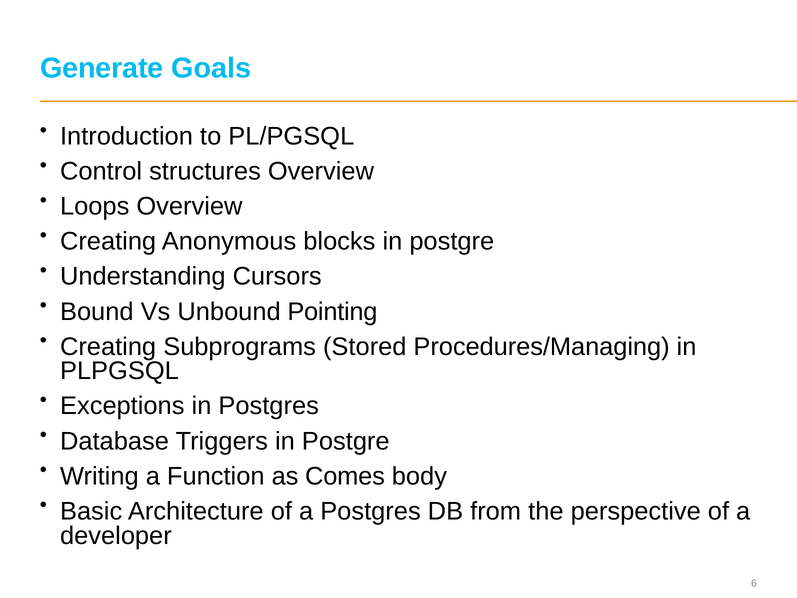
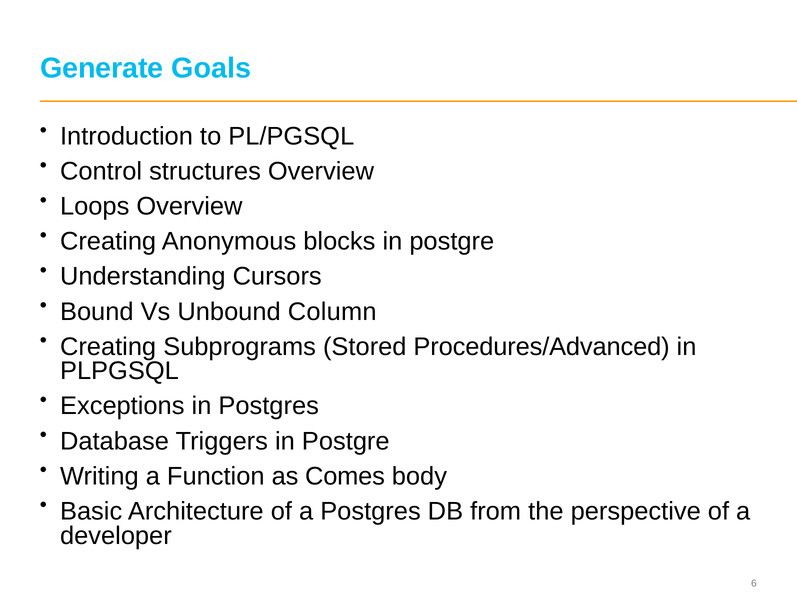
Pointing: Pointing -> Column (332, 311)
Procedures/Managing: Procedures/Managing -> Procedures/Advanced (542, 346)
